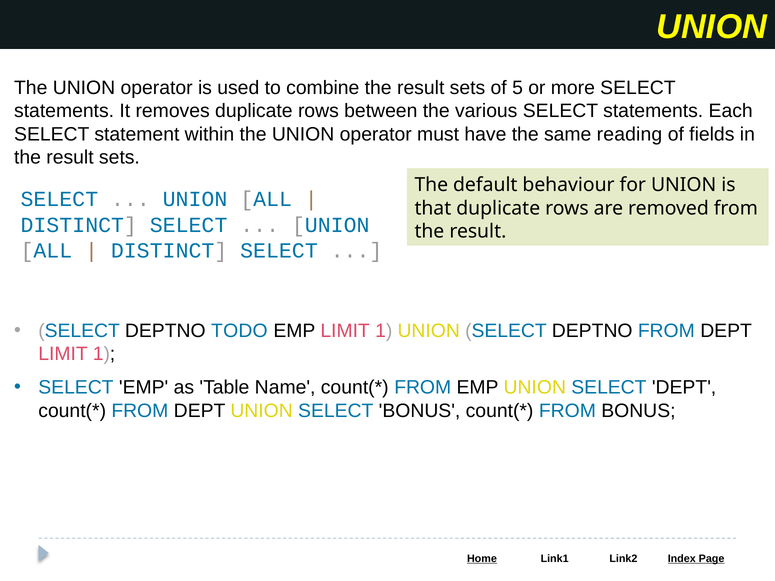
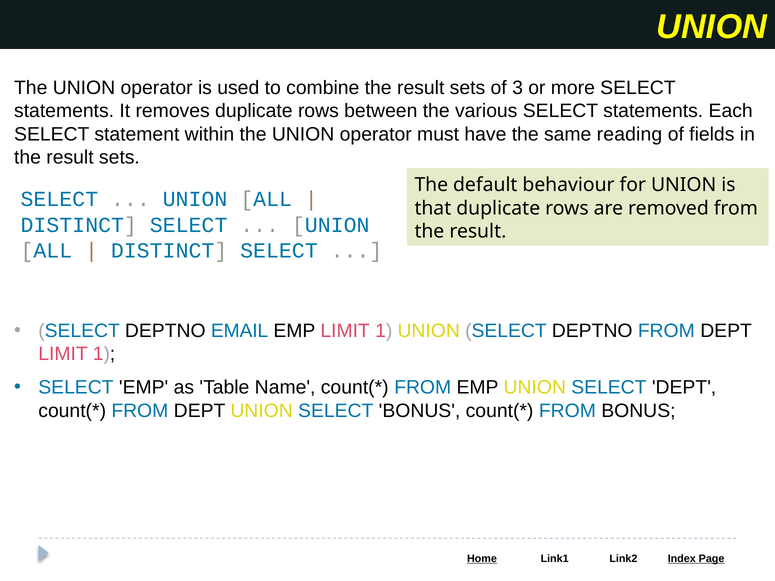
5: 5 -> 3 (518, 88)
TODO: TODO -> EMAIL (240, 331)
